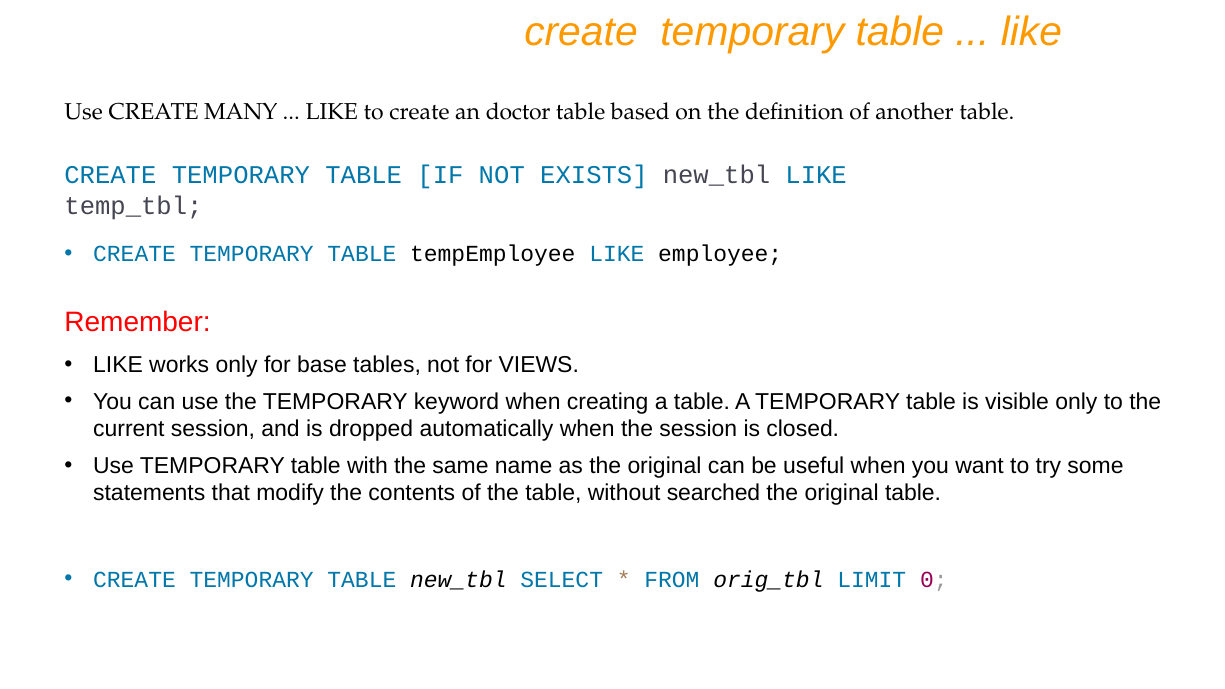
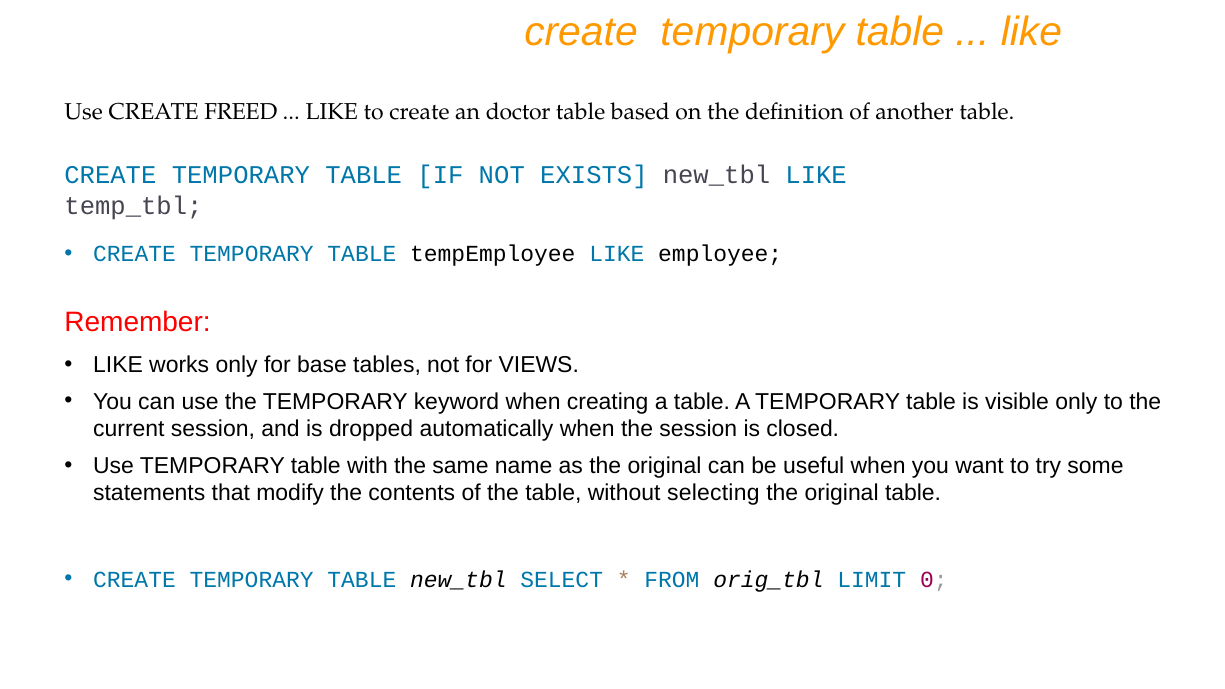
MANY: MANY -> FREED (241, 112)
searched: searched -> selecting (713, 493)
